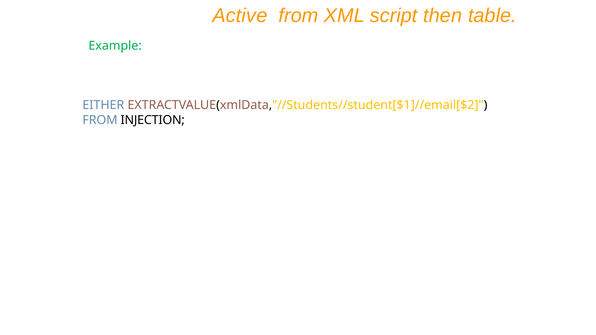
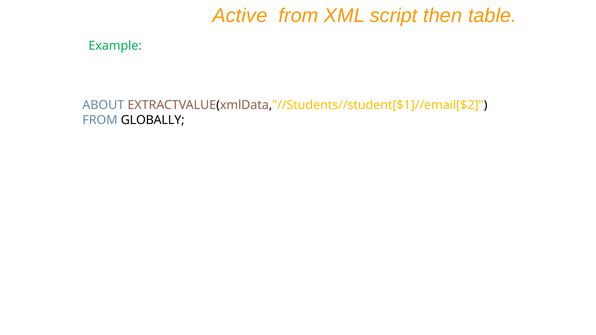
EITHER: EITHER -> ABOUT (103, 105)
INJECTION: INJECTION -> GLOBALLY (153, 120)
